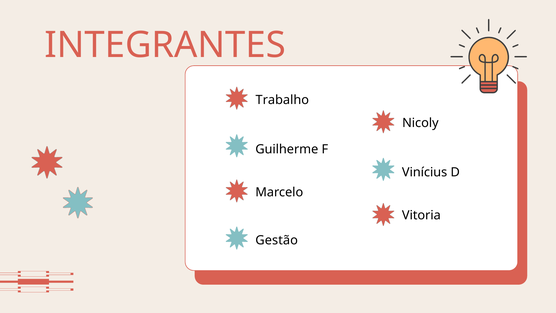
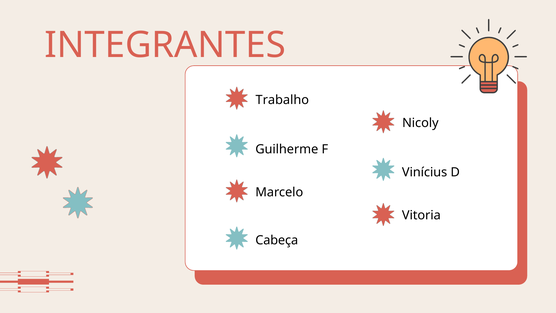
Gestão: Gestão -> Cabeça (277, 240)
